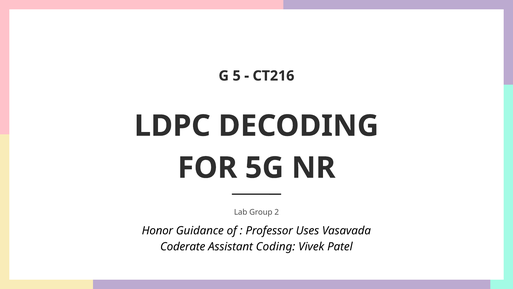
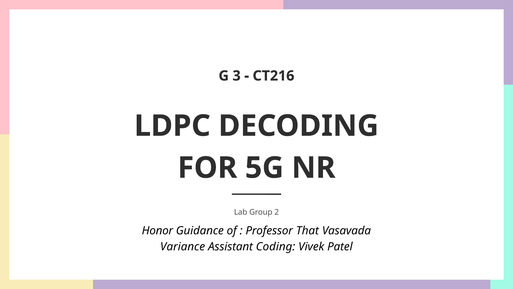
5: 5 -> 3 (237, 76)
Uses: Uses -> That (307, 230)
Coderate: Coderate -> Variance (183, 246)
